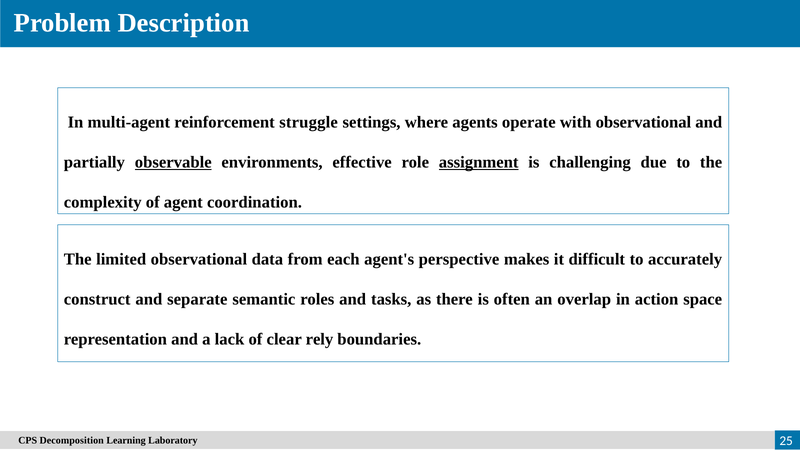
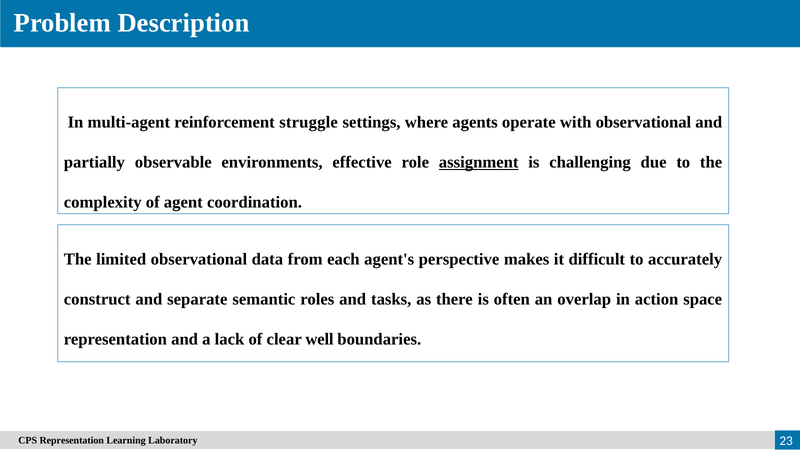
observable underline: present -> none (173, 162)
rely: rely -> well (320, 339)
CPS Decomposition: Decomposition -> Representation (72, 441)
25: 25 -> 23 (786, 441)
